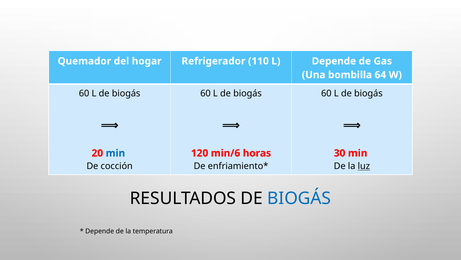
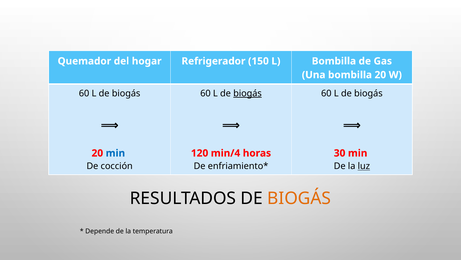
110: 110 -> 150 (258, 61)
L Depende: Depende -> Bombilla (334, 61)
bombilla 64: 64 -> 20 (380, 75)
biogás underline: none -> present (248, 93)
min/6: min/6 -> min/4 (226, 153)
BIOGÁS colour: blue -> orange (299, 198)
